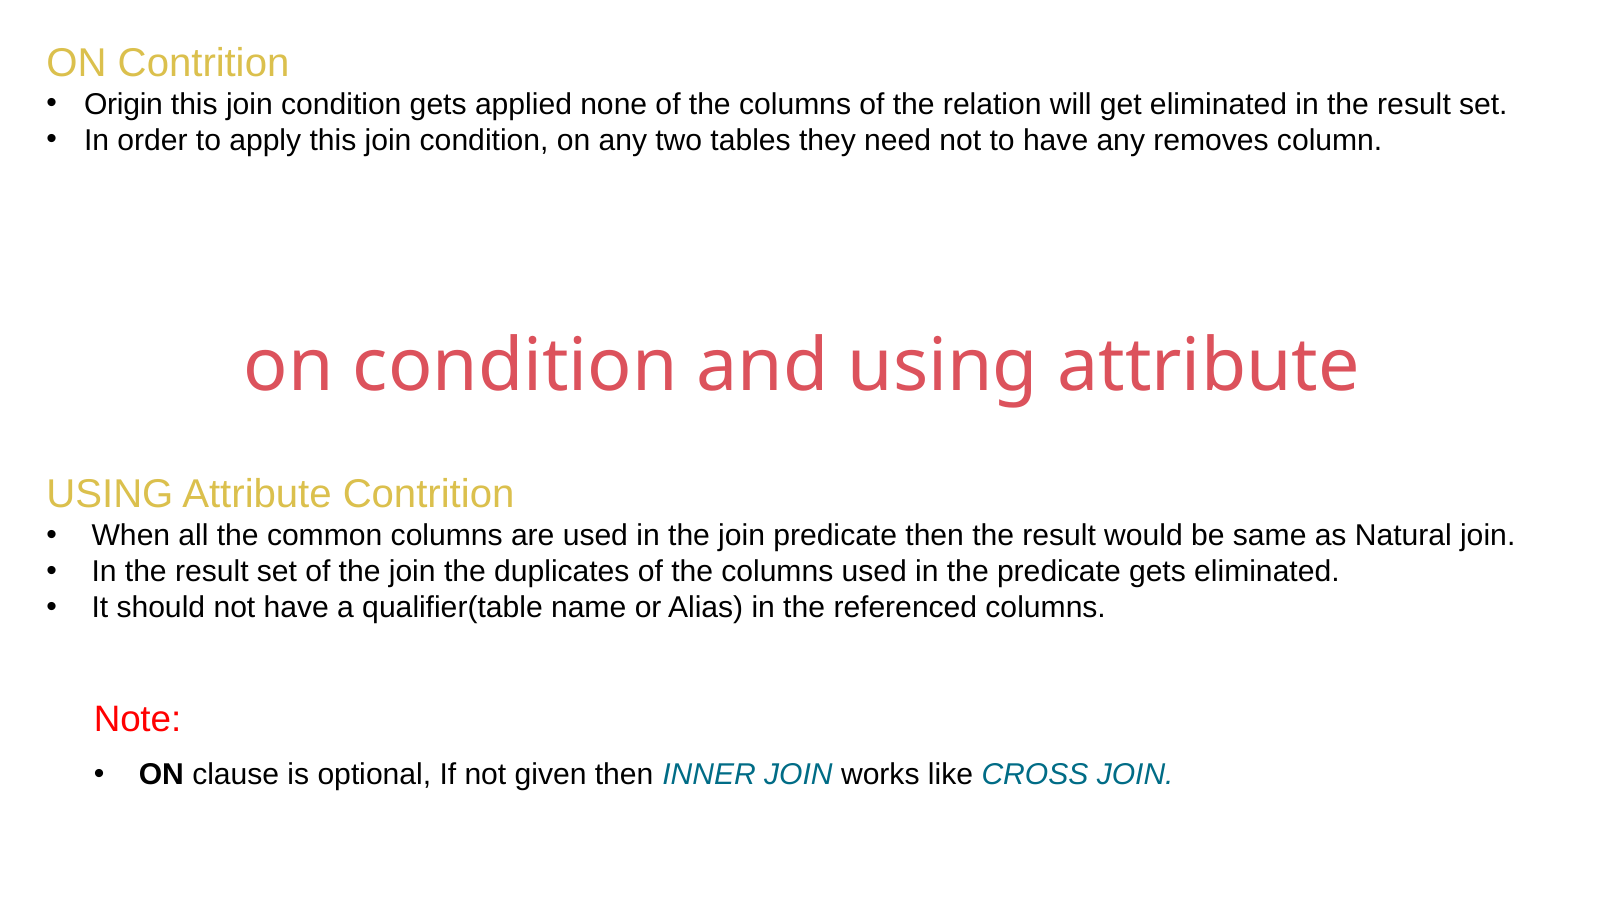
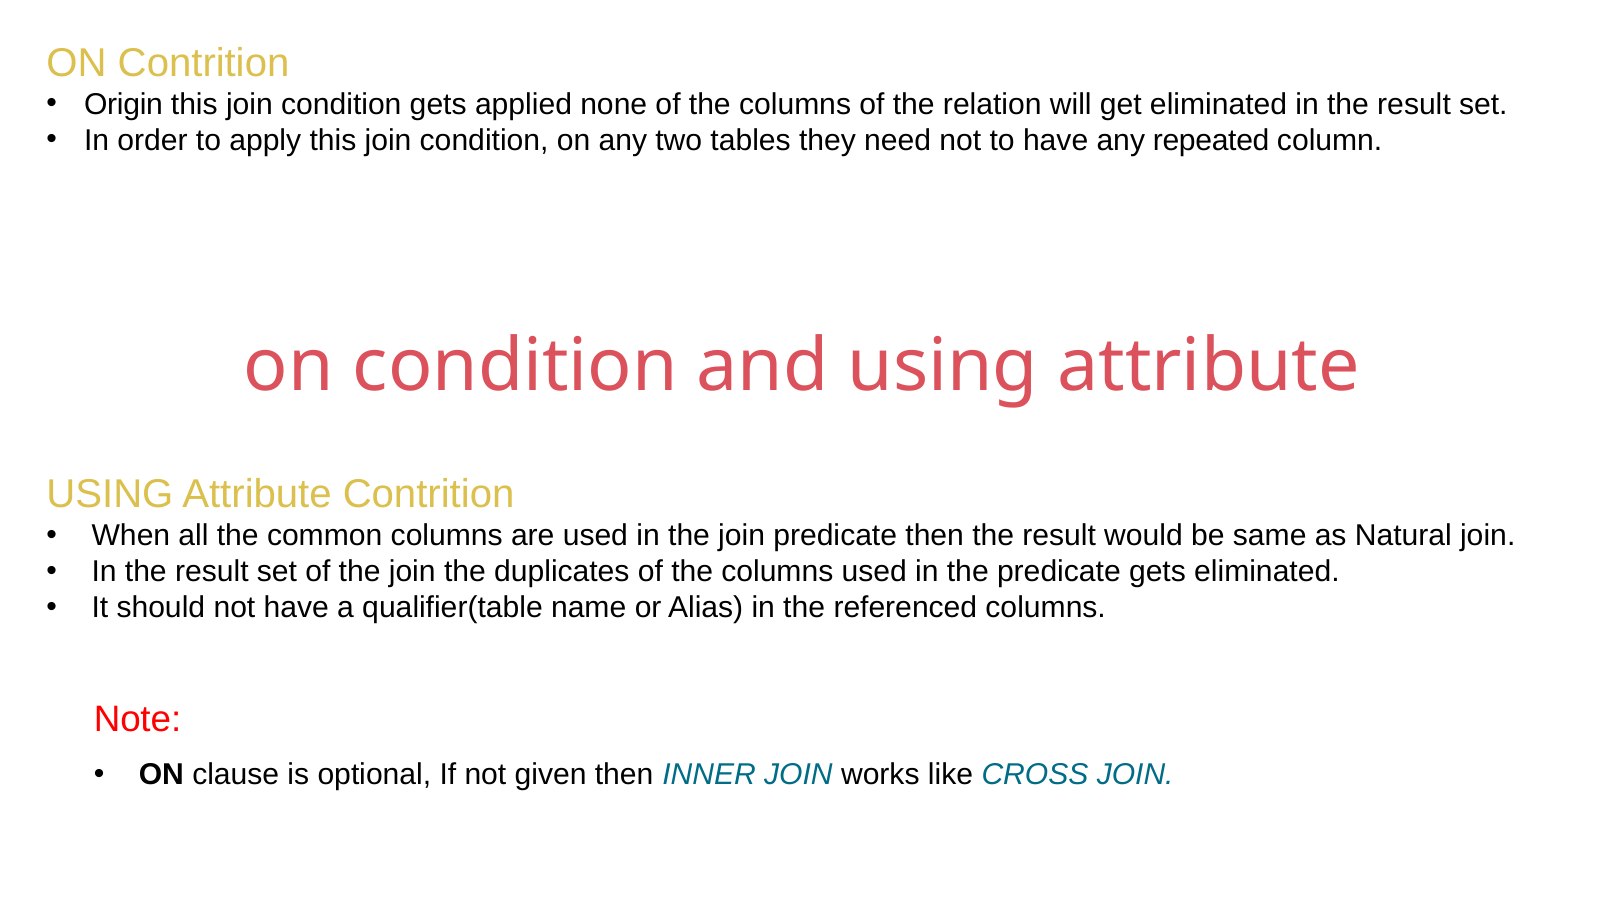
removes: removes -> repeated (1211, 140)
